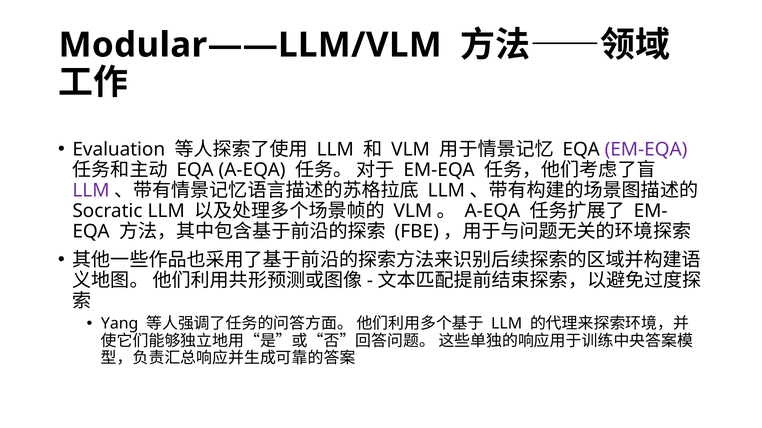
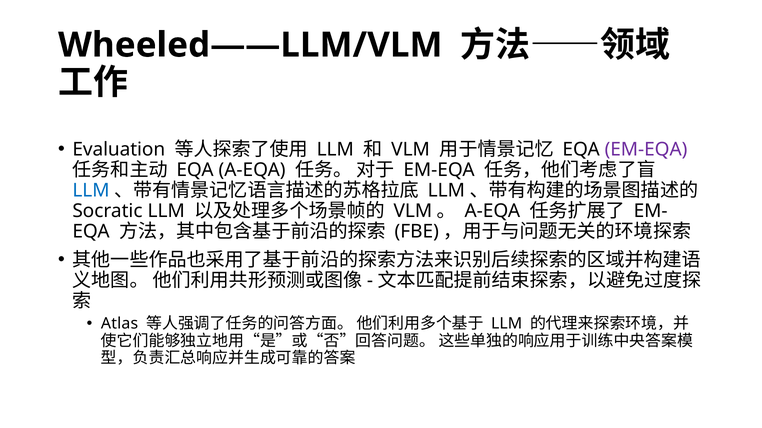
Modular——LLM/VLM: Modular——LLM/VLM -> Wheeled——LLM/VLM (250, 45)
LLM colour: purple -> blue (91, 191)
Yang: Yang -> Atlas (120, 324)
